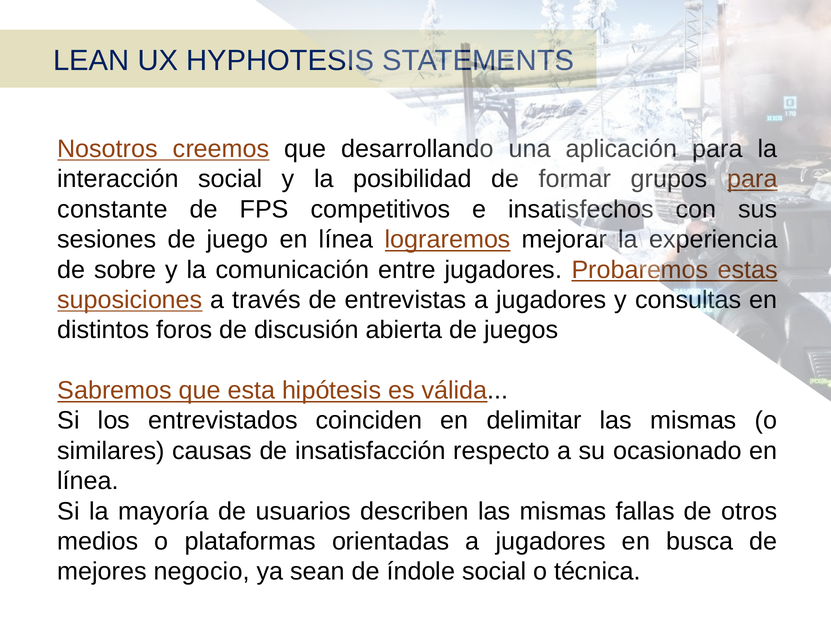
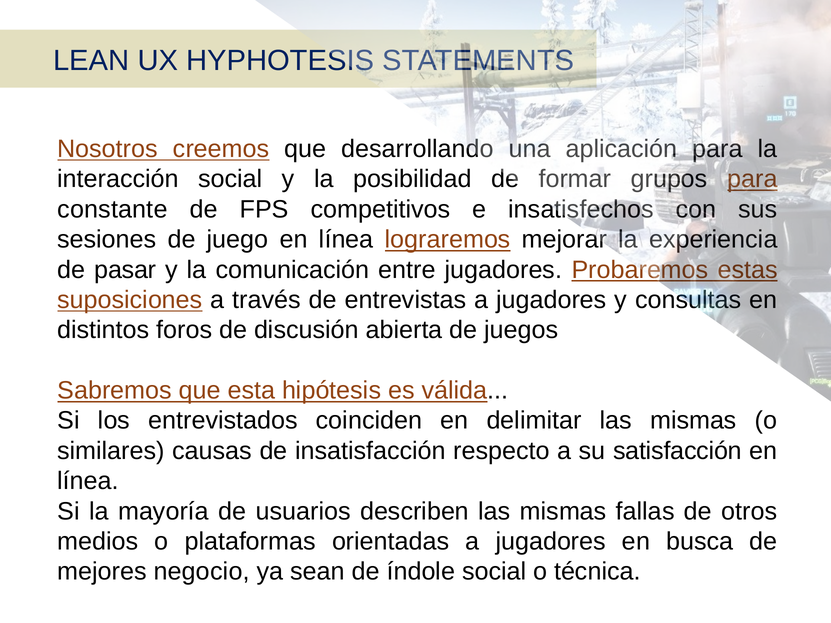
sobre: sobre -> pasar (125, 270)
ocasionado: ocasionado -> satisfacción (678, 451)
